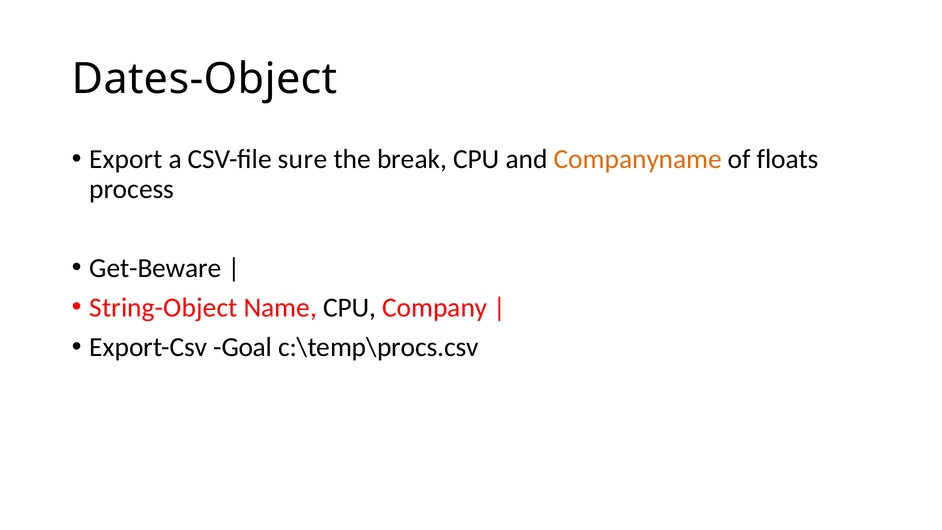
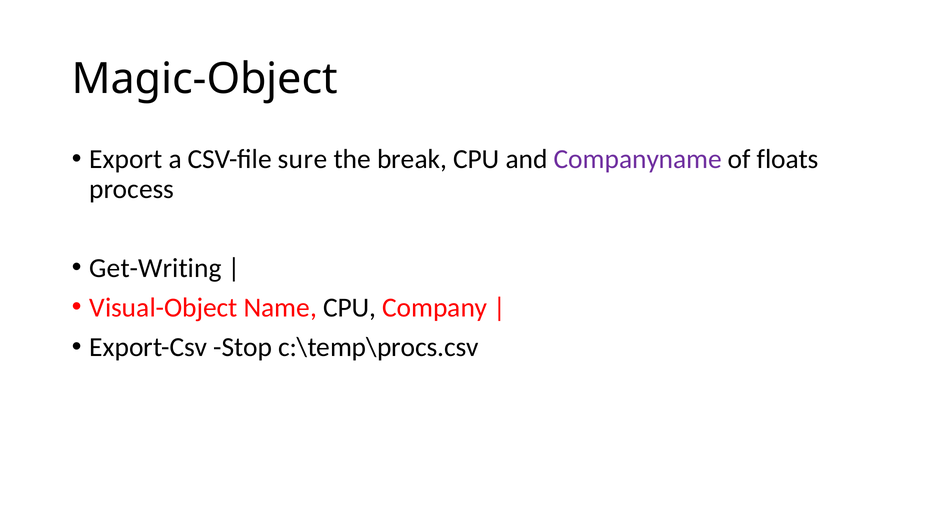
Dates-Object: Dates-Object -> Magic-Object (205, 79)
Companyname colour: orange -> purple (638, 159)
Get-Beware: Get-Beware -> Get-Writing (155, 268)
String-Object: String-Object -> Visual-Object (164, 307)
Goal: Goal -> Stop (243, 347)
